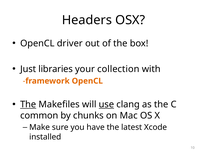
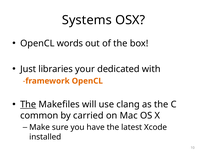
Headers: Headers -> Systems (87, 20)
driver: driver -> words (70, 43)
collection: collection -> dedicated (118, 69)
use underline: present -> none (106, 105)
chunks: chunks -> carried (88, 116)
